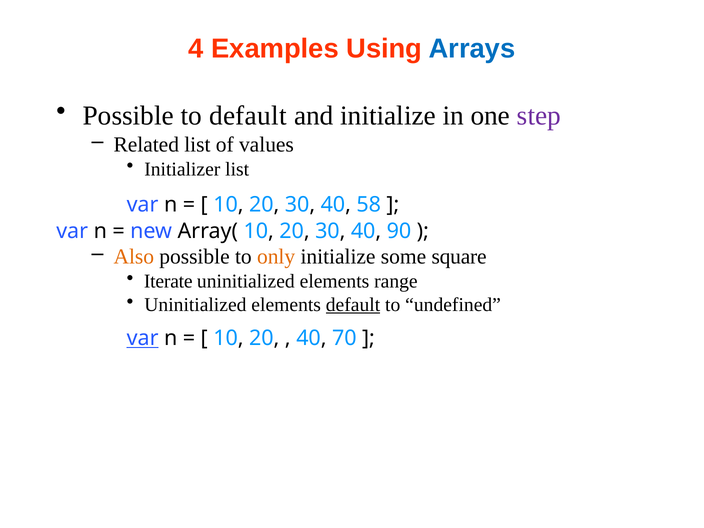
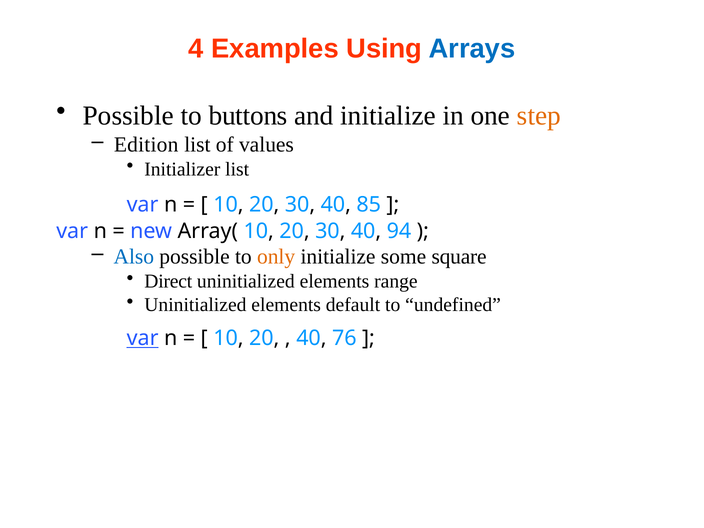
to default: default -> buttons (248, 116)
step colour: purple -> orange (539, 116)
Related: Related -> Edition (146, 145)
58: 58 -> 85 (369, 205)
90: 90 -> 94 (399, 231)
Also colour: orange -> blue (134, 257)
Iterate: Iterate -> Direct (168, 281)
default underline: present -> none (353, 305)
70: 70 -> 76 (344, 338)
